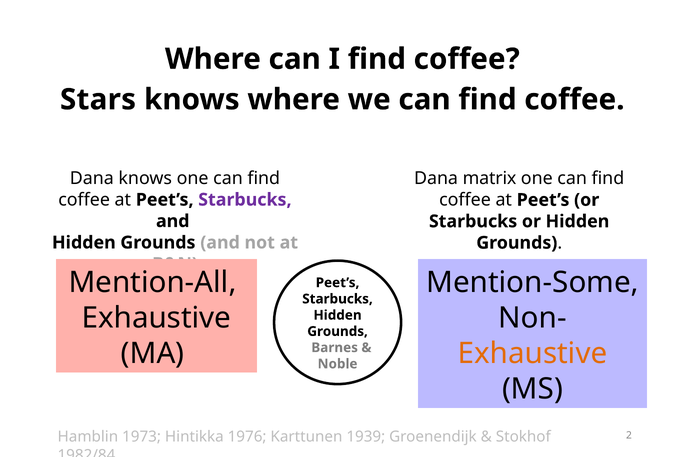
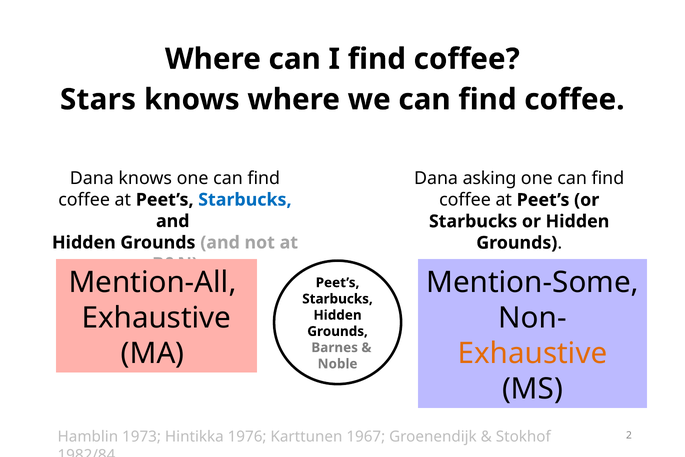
matrix: matrix -> asking (490, 178)
Starbucks colour: purple -> blue (245, 200)
1939: 1939 -> 1967 (366, 436)
